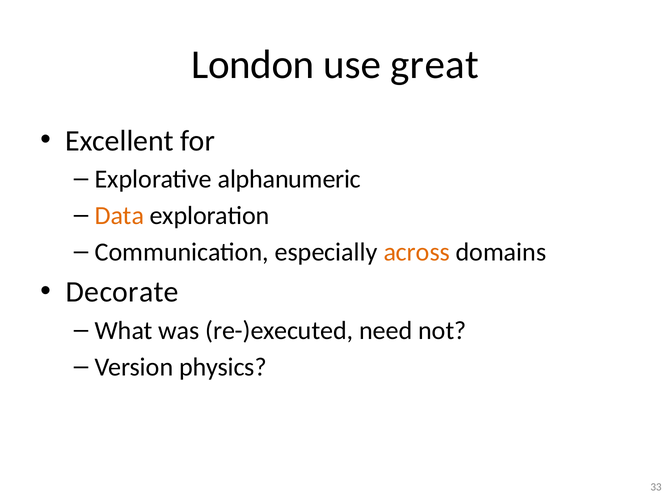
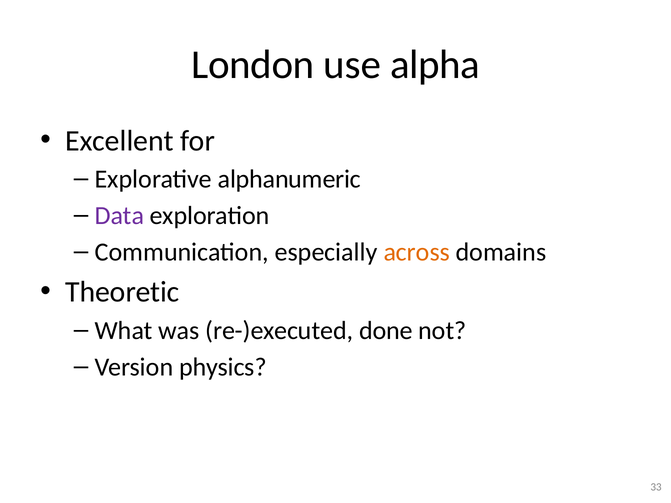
great: great -> alpha (435, 65)
Data colour: orange -> purple (119, 216)
Decorate: Decorate -> Theoretic (122, 292)
need: need -> done (386, 331)
